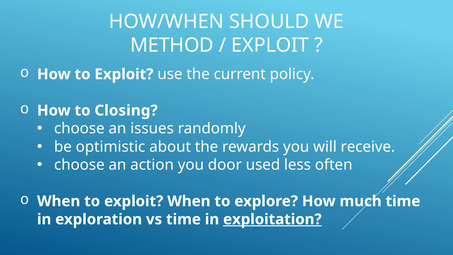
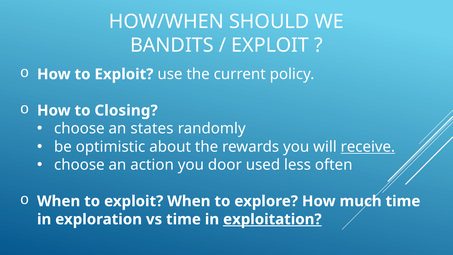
METHOD: METHOD -> BANDITS (172, 45)
issues: issues -> states (152, 129)
receive underline: none -> present (368, 147)
